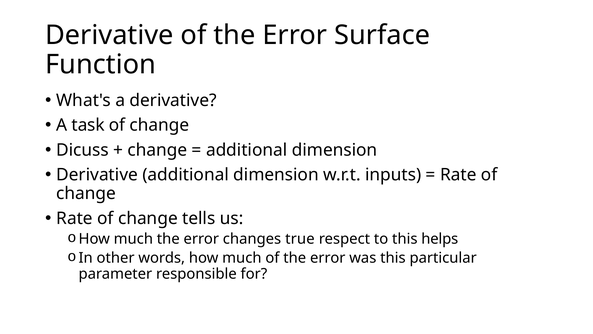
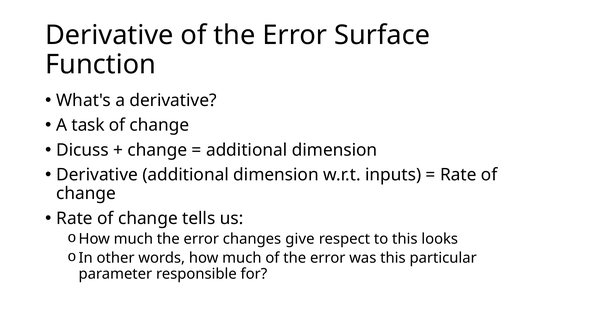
true: true -> give (300, 239)
helps: helps -> looks (440, 239)
